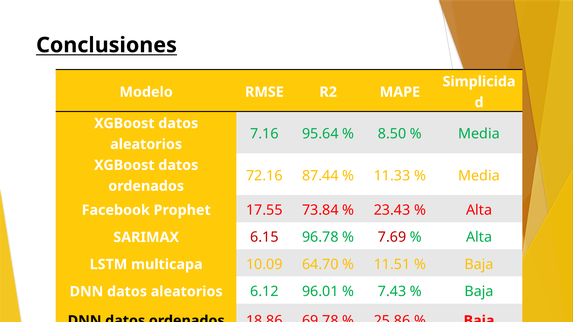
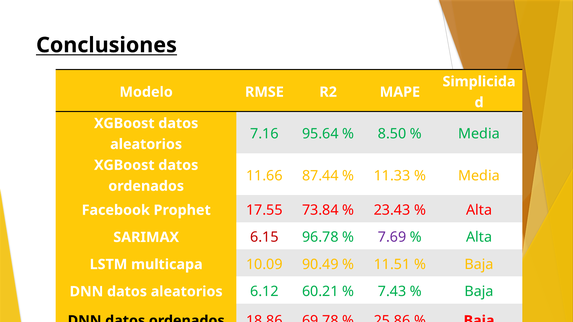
72.16: 72.16 -> 11.66 (264, 176)
7.69 colour: red -> purple (392, 237)
64.70: 64.70 -> 90.49 (320, 265)
96.01: 96.01 -> 60.21 (320, 292)
